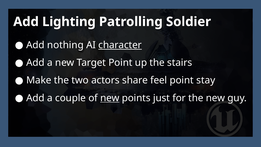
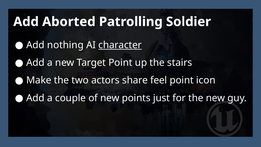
Lighting: Lighting -> Aborted (69, 22)
stay: stay -> icon (206, 80)
new underline: present -> none (110, 98)
